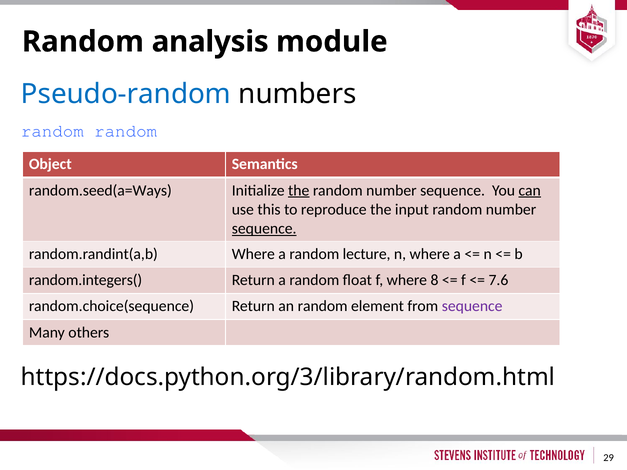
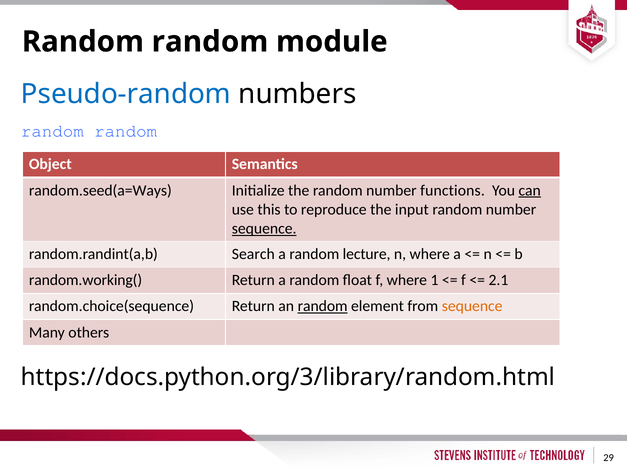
analysis: analysis -> random (210, 42)
the underline: present -> none (299, 191)
sequence: sequence -> functions (453, 191)
random.randint(a,b Where: Where -> Search (253, 254)
random.integers(: random.integers( -> random.working( (86, 280)
8: 8 -> 1 (434, 280)
7.6: 7.6 -> 2.1 (498, 280)
random underline: none -> present (323, 306)
sequence colour: purple -> orange (472, 306)
